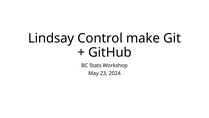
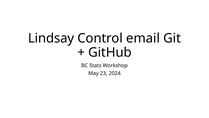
make: make -> email (143, 38)
